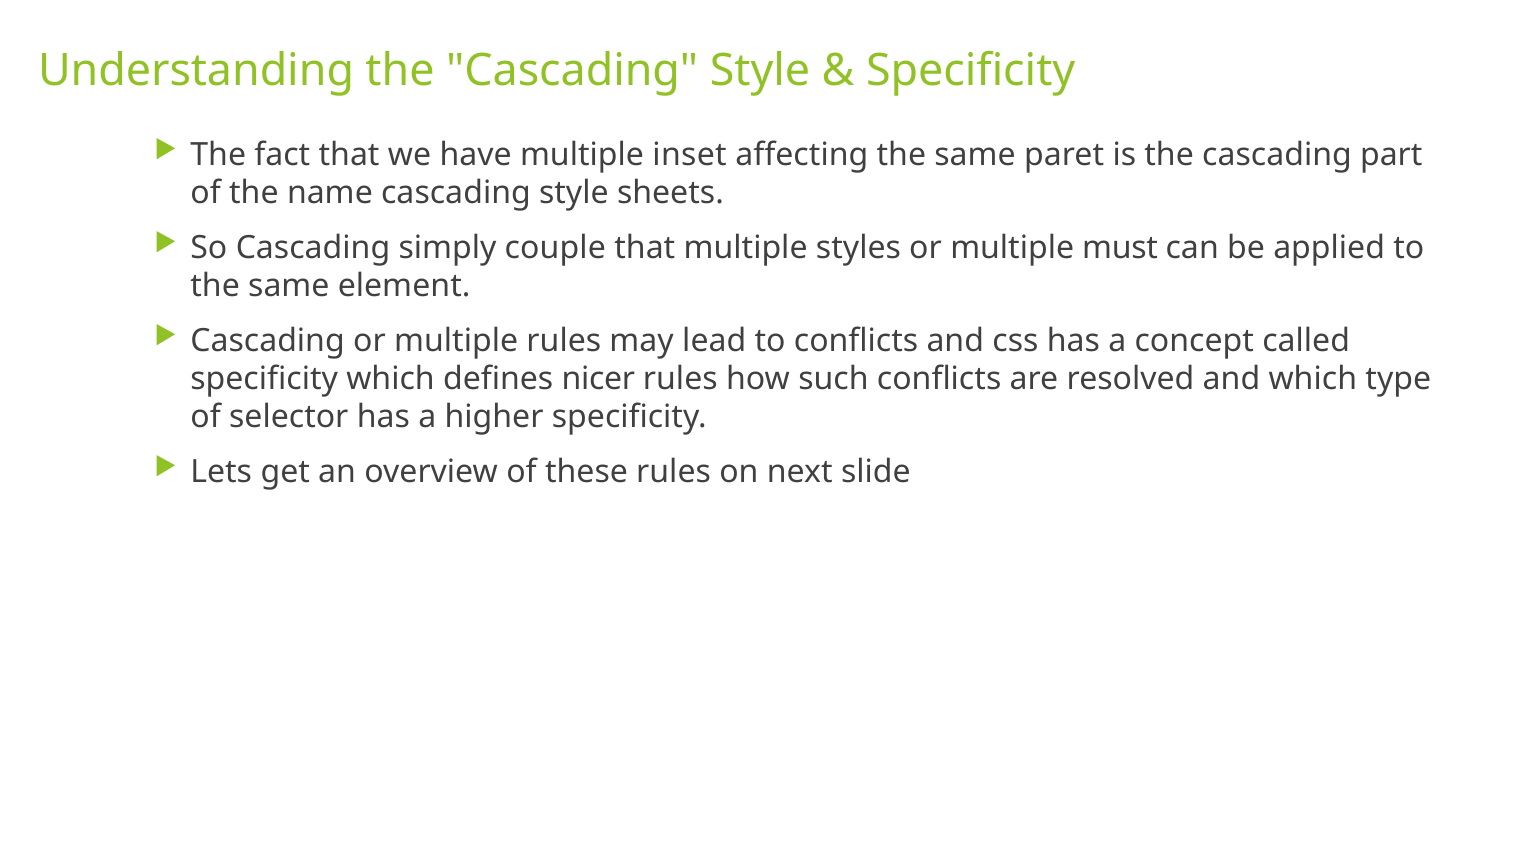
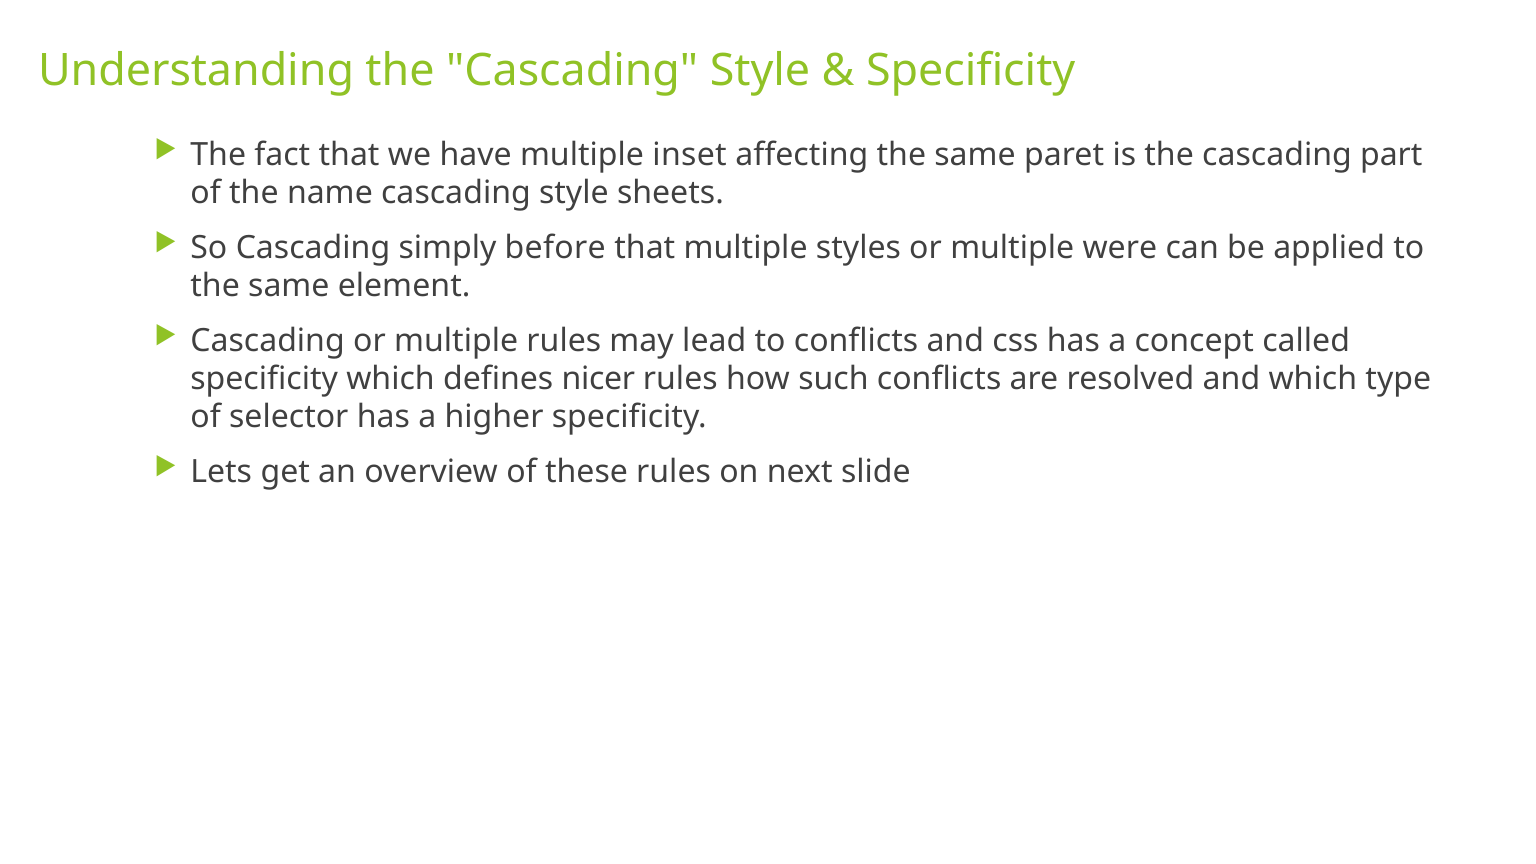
couple: couple -> before (555, 248)
must: must -> were (1120, 248)
